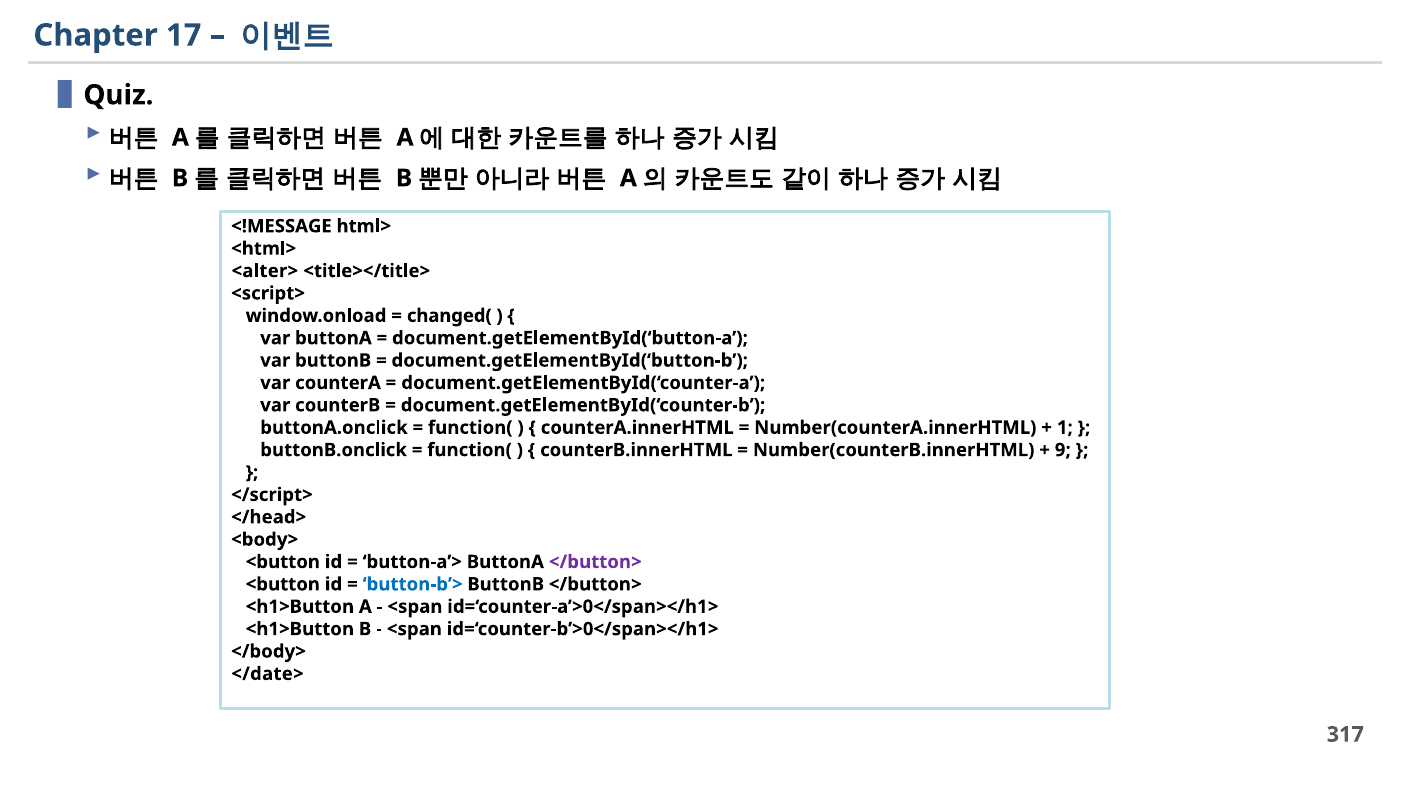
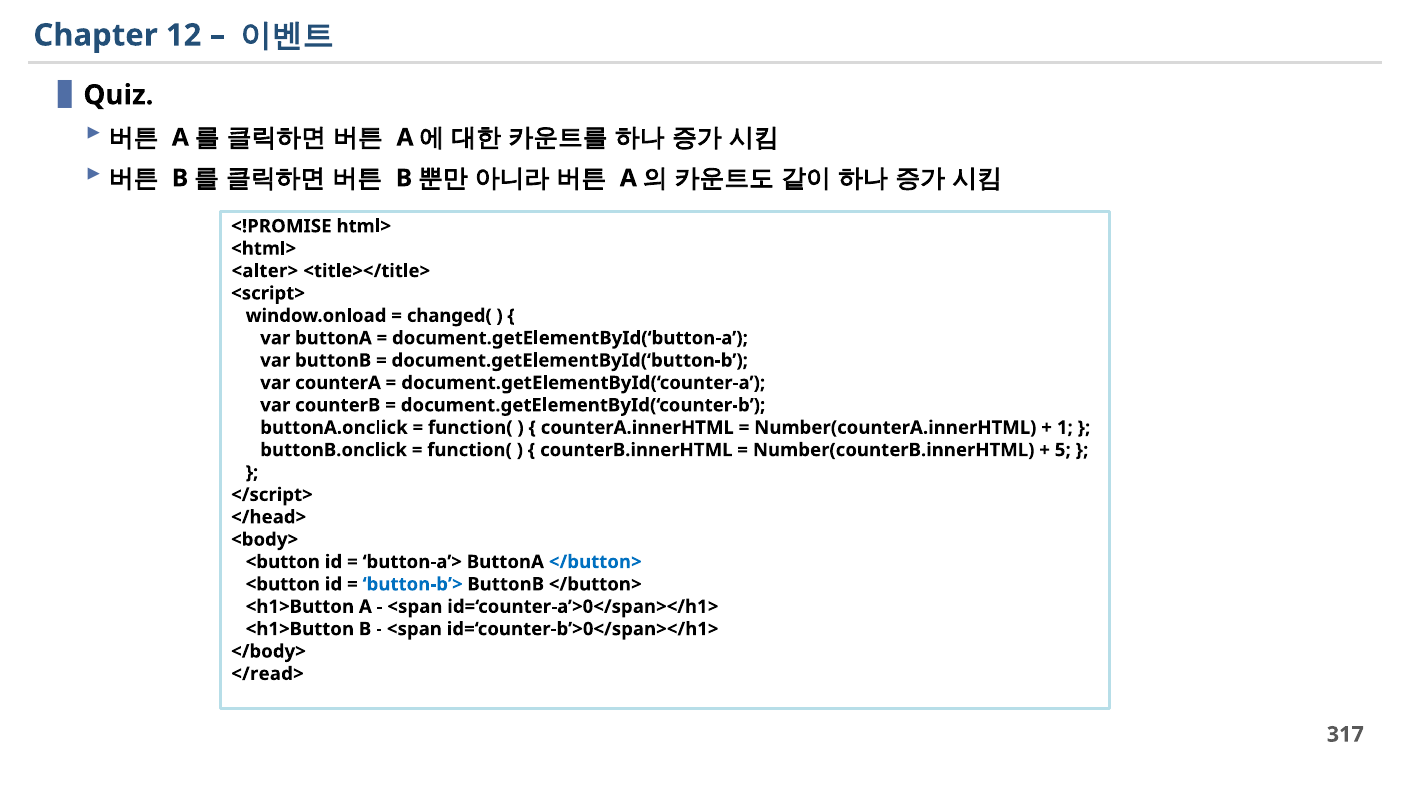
17: 17 -> 12 (184, 35)
<!MESSAGE: <!MESSAGE -> <!PROMISE (281, 226)
9: 9 -> 5 (1063, 450)
</button> colour: purple -> blue (595, 561)
</date>: </date> -> </read> (267, 673)
